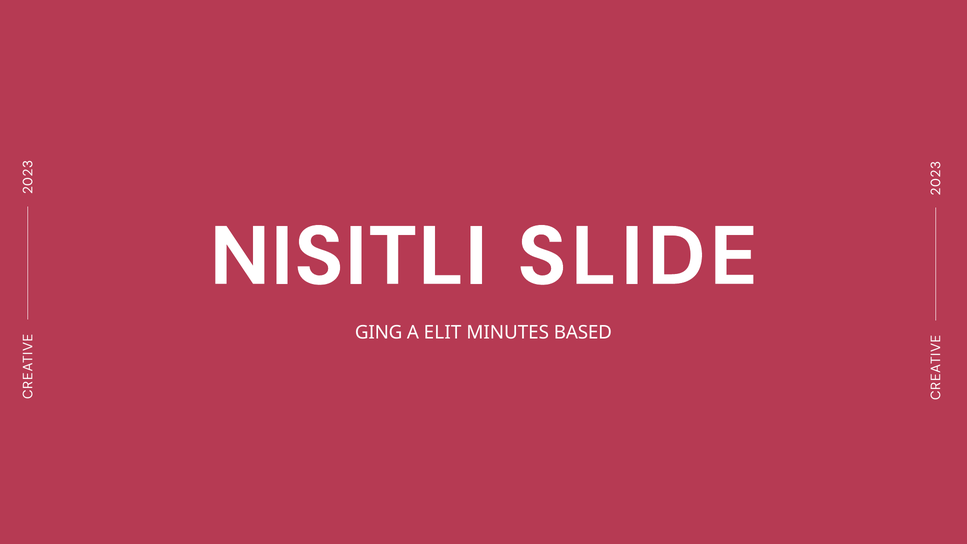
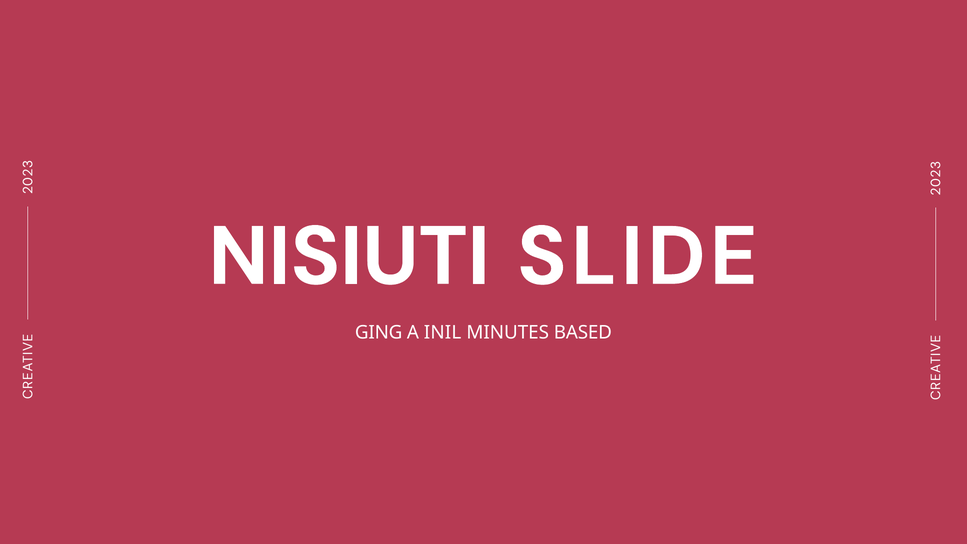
NISITLI: NISITLI -> NISIUTI (349, 257)
ELIT: ELIT -> INIL (443, 332)
